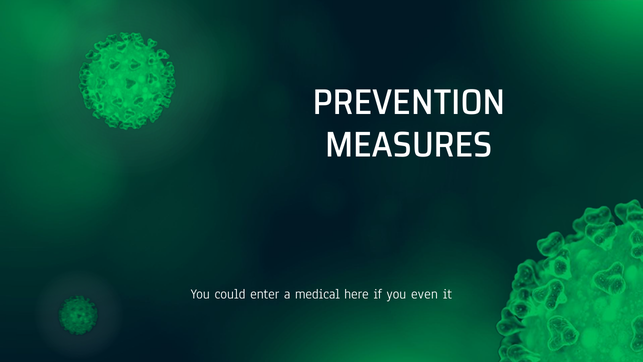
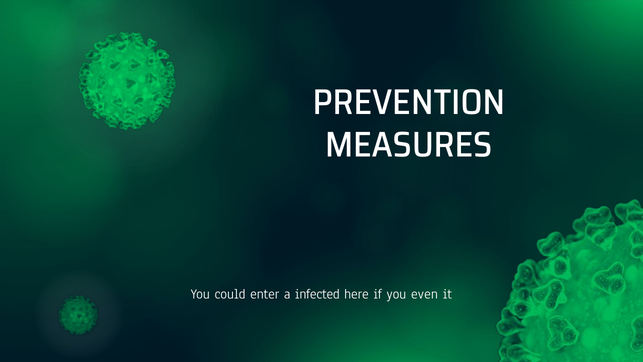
medical: medical -> infected (317, 294)
